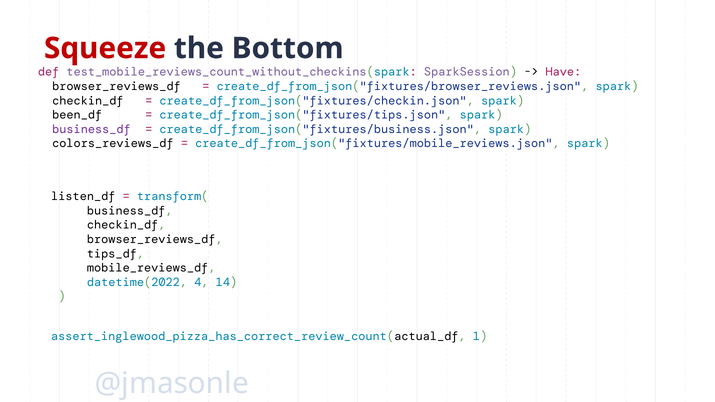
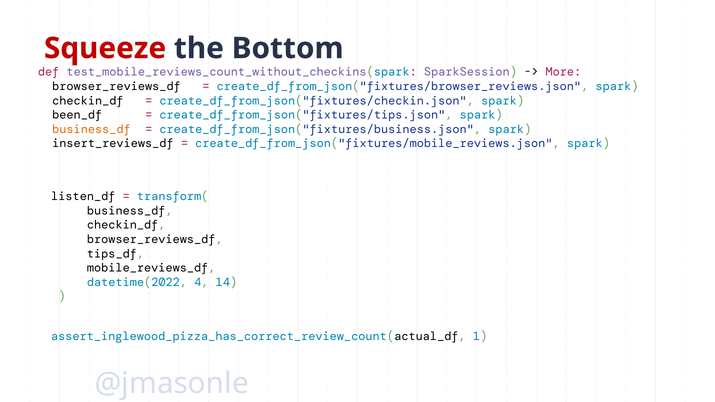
Have: Have -> More (563, 72)
business_df colour: purple -> orange (91, 129)
colors_reviews_df: colors_reviews_df -> insert_reviews_df (113, 144)
